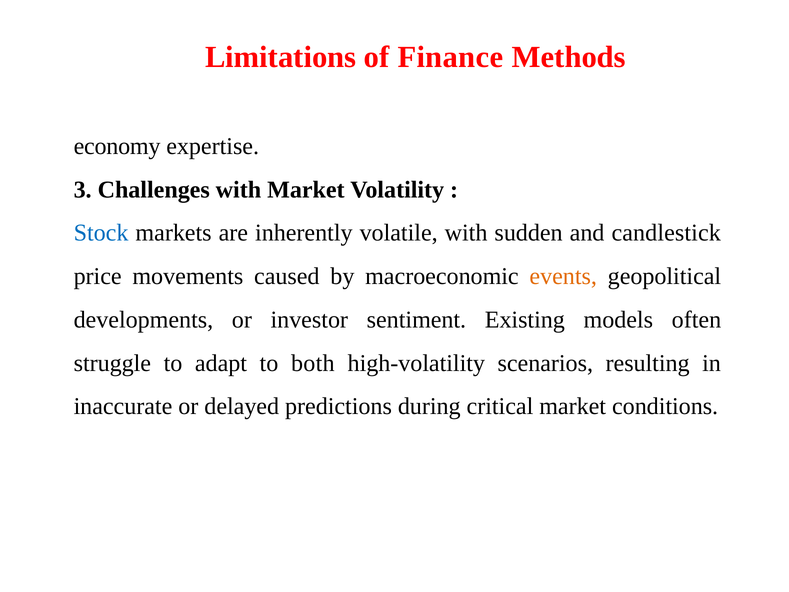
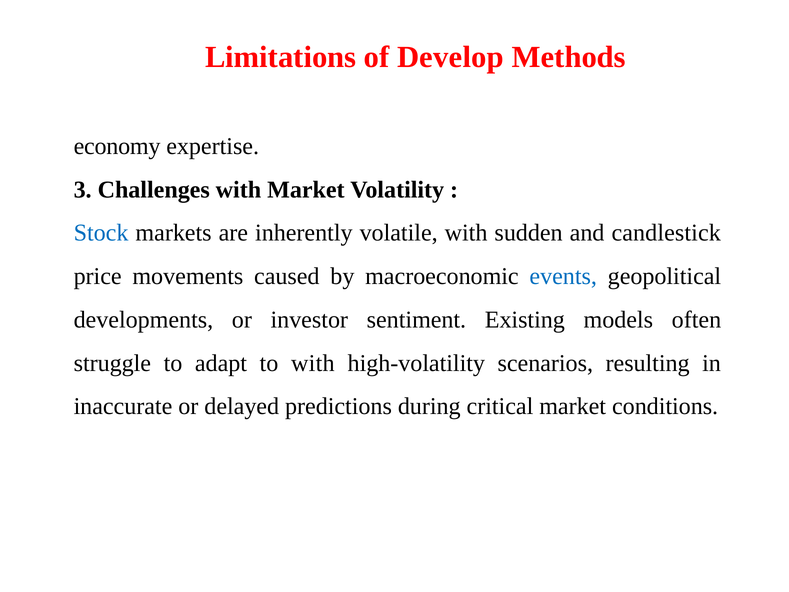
Finance: Finance -> Develop (451, 57)
events colour: orange -> blue (563, 276)
to both: both -> with (313, 363)
